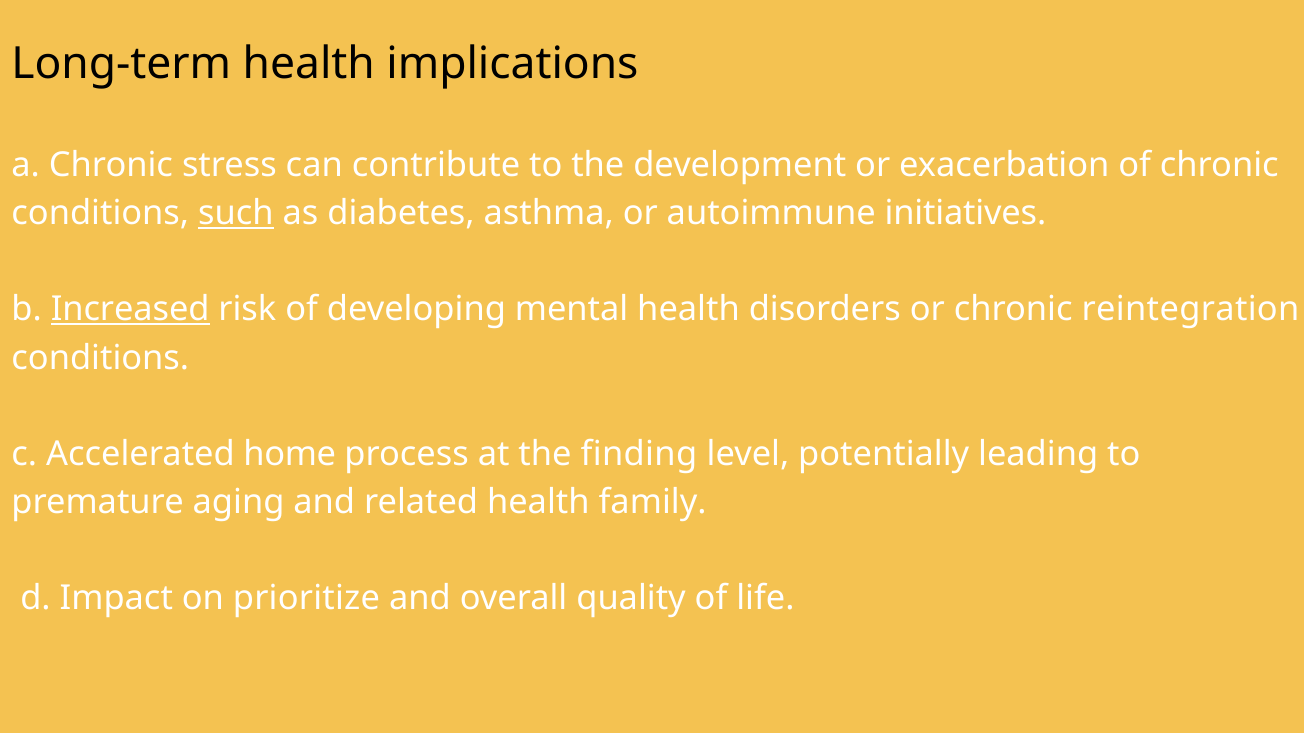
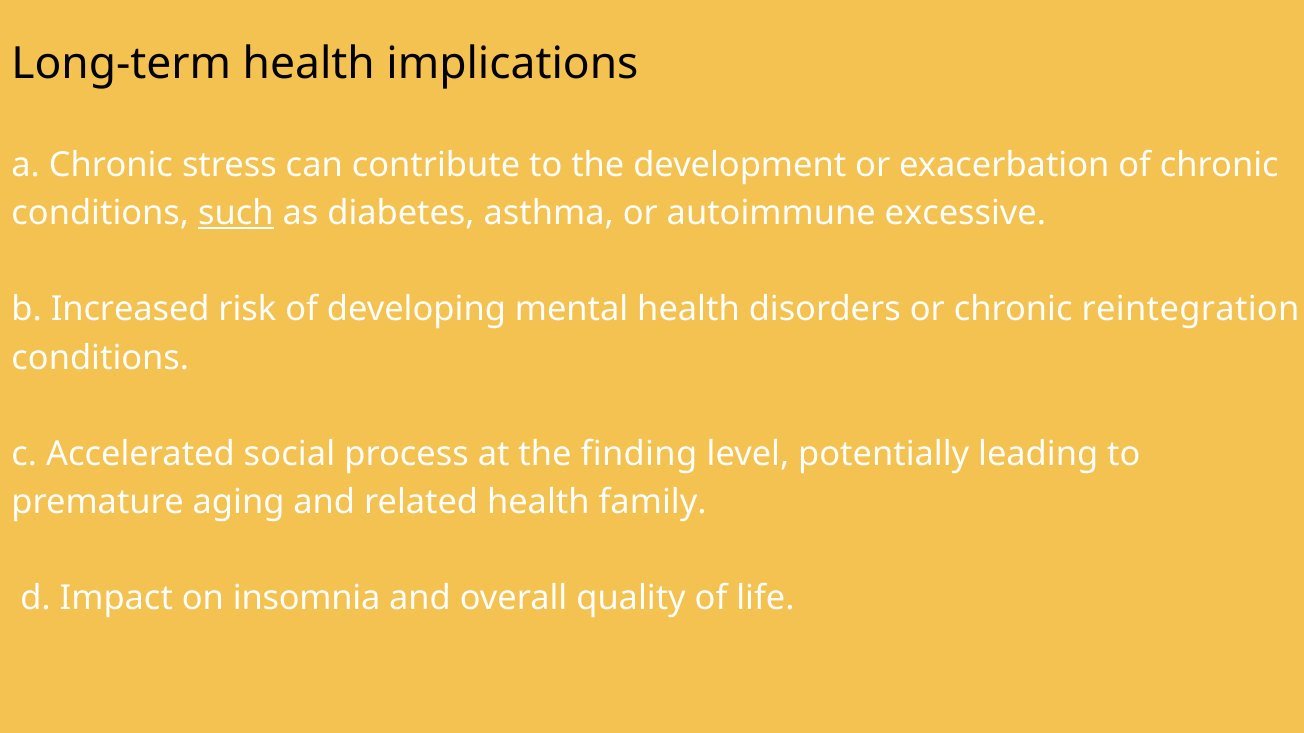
initiatives: initiatives -> excessive (965, 213)
Increased underline: present -> none (130, 310)
home: home -> social (289, 454)
prioritize: prioritize -> insomnia (307, 599)
